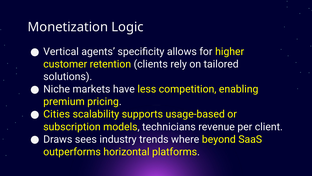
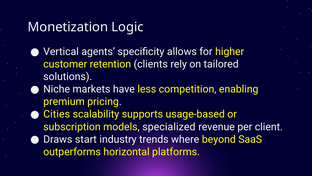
technicians: technicians -> specialized (169, 126)
sees: sees -> start (86, 139)
